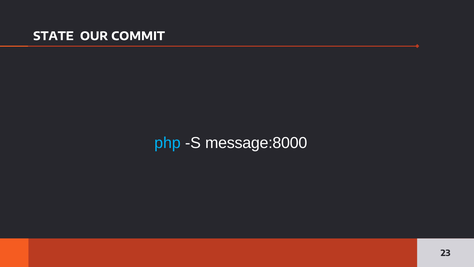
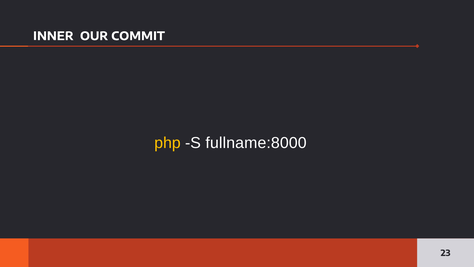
STATE: STATE -> INNER (53, 36)
php colour: light blue -> yellow (167, 143)
message:8000: message:8000 -> fullname:8000 (256, 143)
